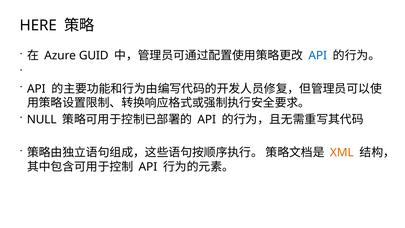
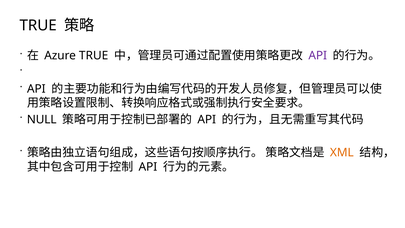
HERE: HERE -> TRUE (38, 25)
Azure GUID: GUID -> TRUE (94, 56)
API colour: blue -> purple (318, 56)
